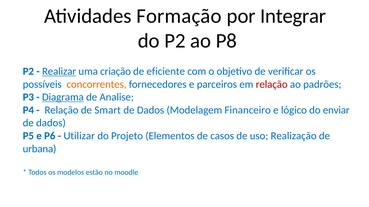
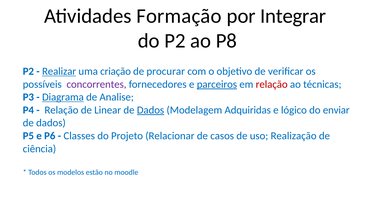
eficiente: eficiente -> procurar (166, 72)
concorrentes colour: orange -> purple (96, 85)
parceiros underline: none -> present (217, 85)
padrões: padrões -> técnicas (322, 85)
Smart: Smart -> Linear (108, 110)
Dados underline: none -> present (151, 110)
Financeiro: Financeiro -> Adquiridas (248, 110)
Utilizar: Utilizar -> Classes (79, 136)
Elementos: Elementos -> Relacionar (170, 136)
urbana: urbana -> ciência (39, 149)
